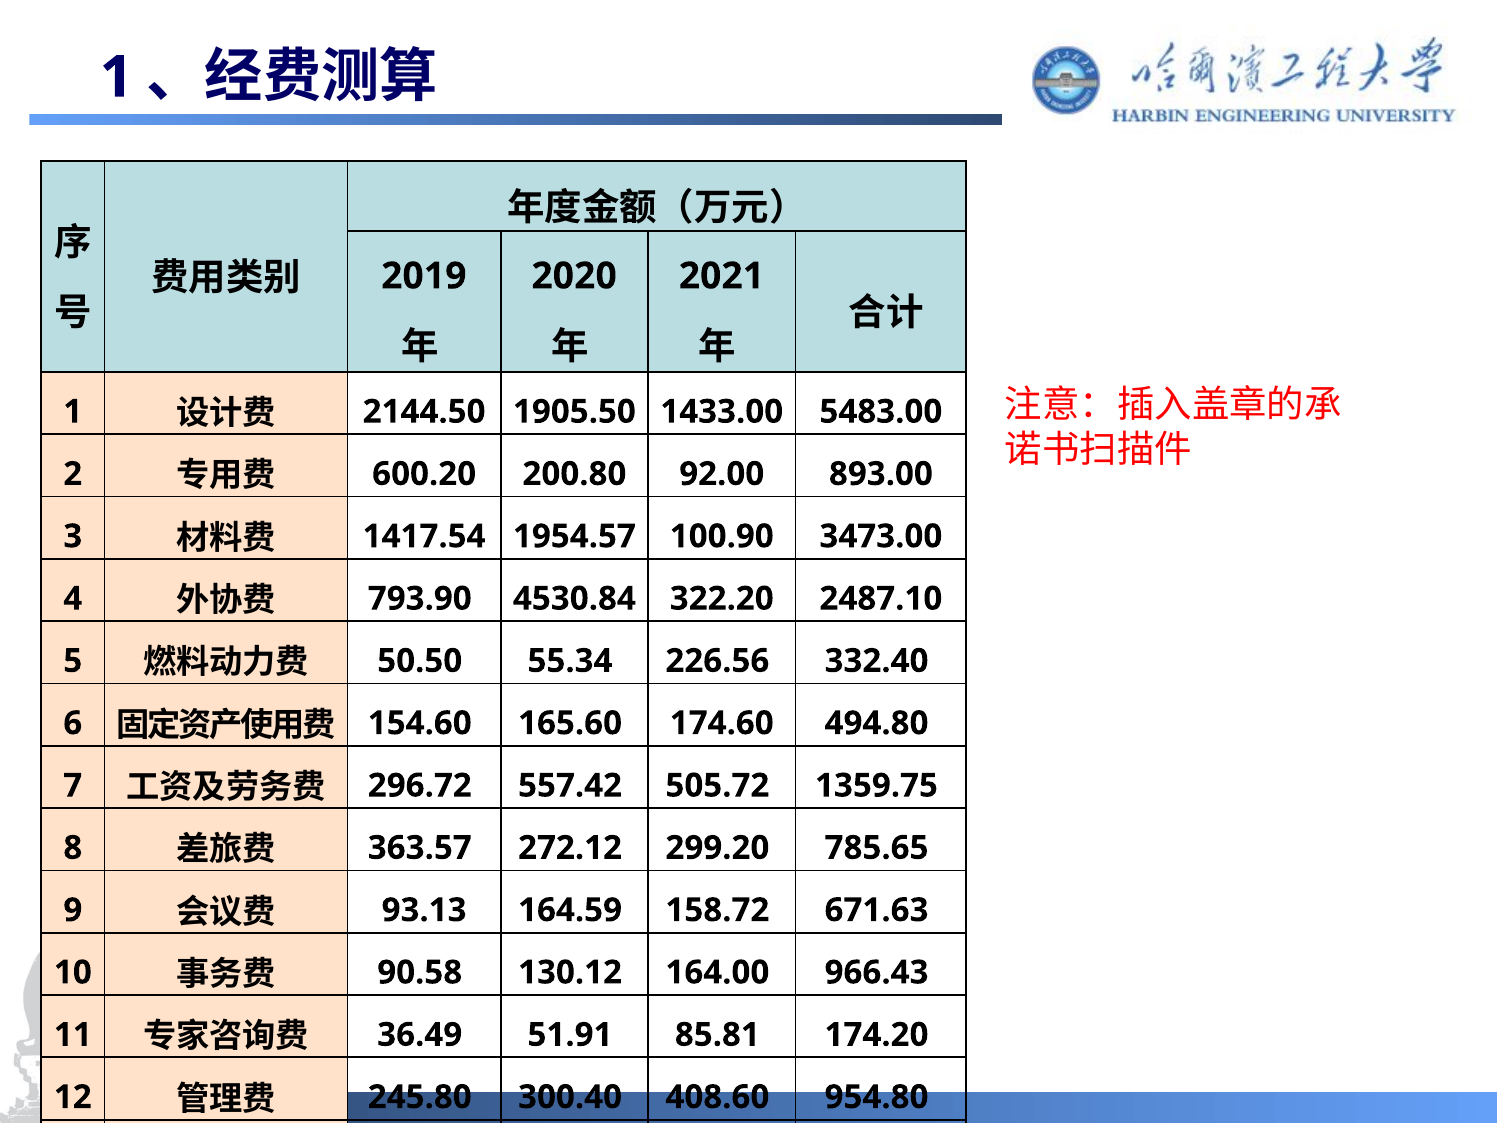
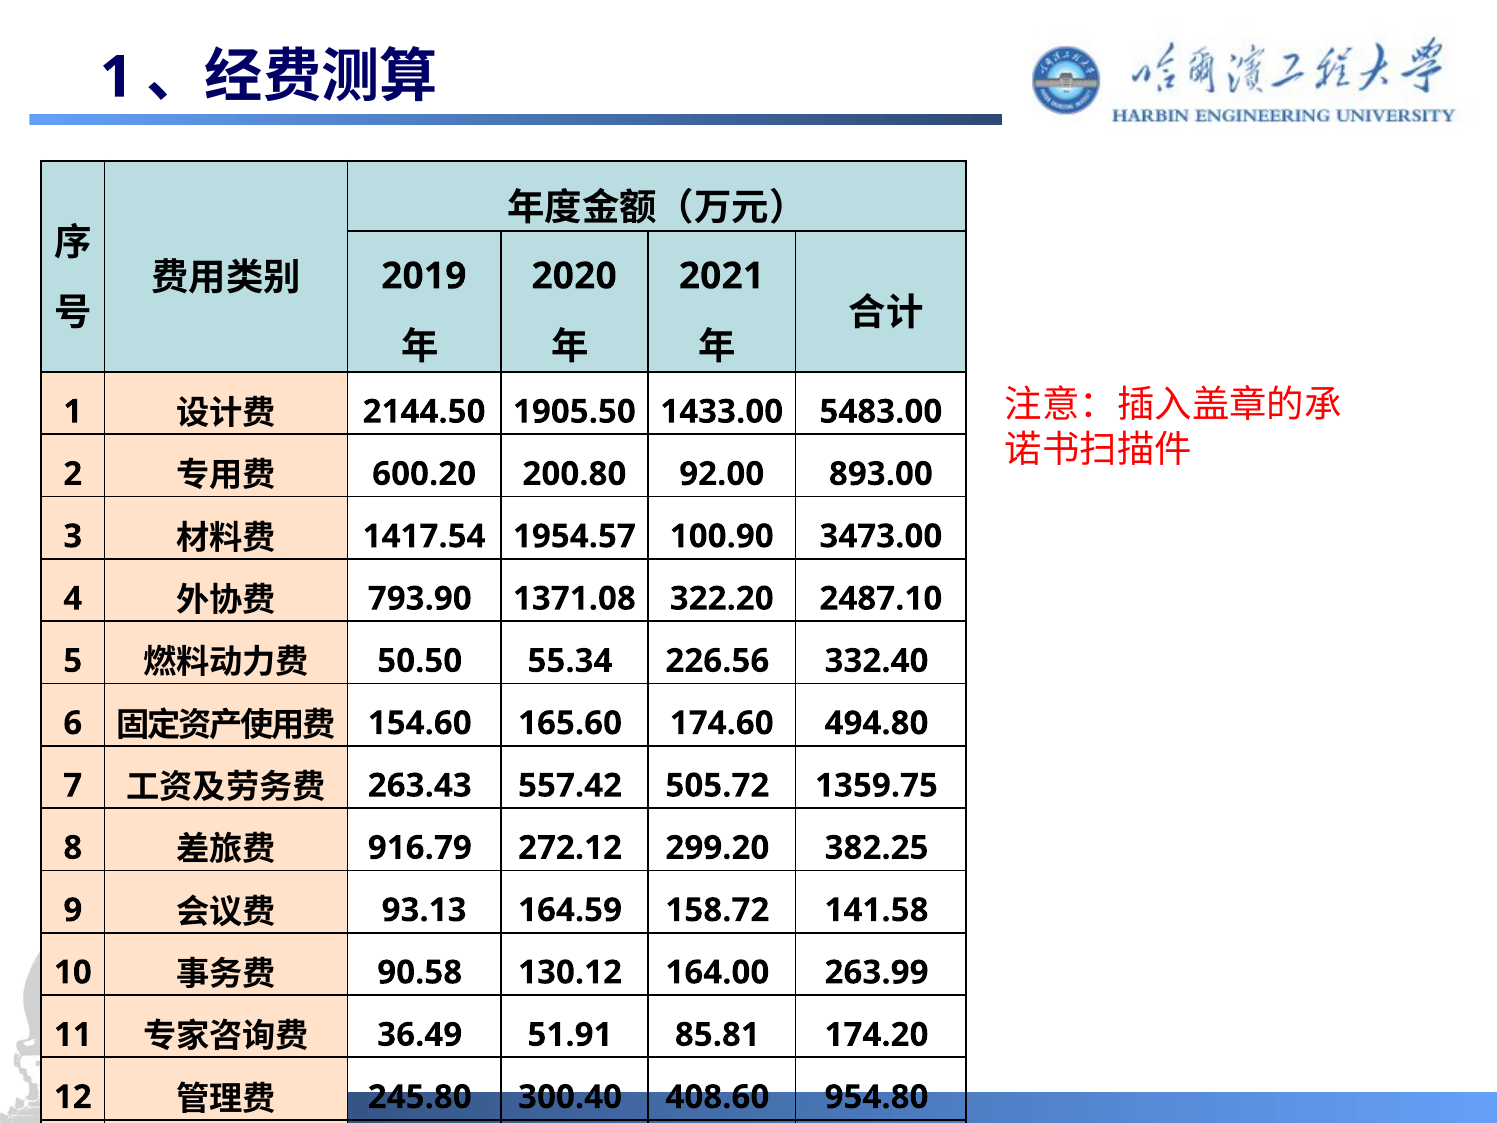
4530.84: 4530.84 -> 1371.08 (574, 598)
296.72: 296.72 -> 263.43 (420, 785)
363.57: 363.57 -> 916.79 (420, 848)
785.65: 785.65 -> 382.25 (877, 848)
671.63: 671.63 -> 141.58 (877, 910)
966.43: 966.43 -> 263.99 (877, 972)
